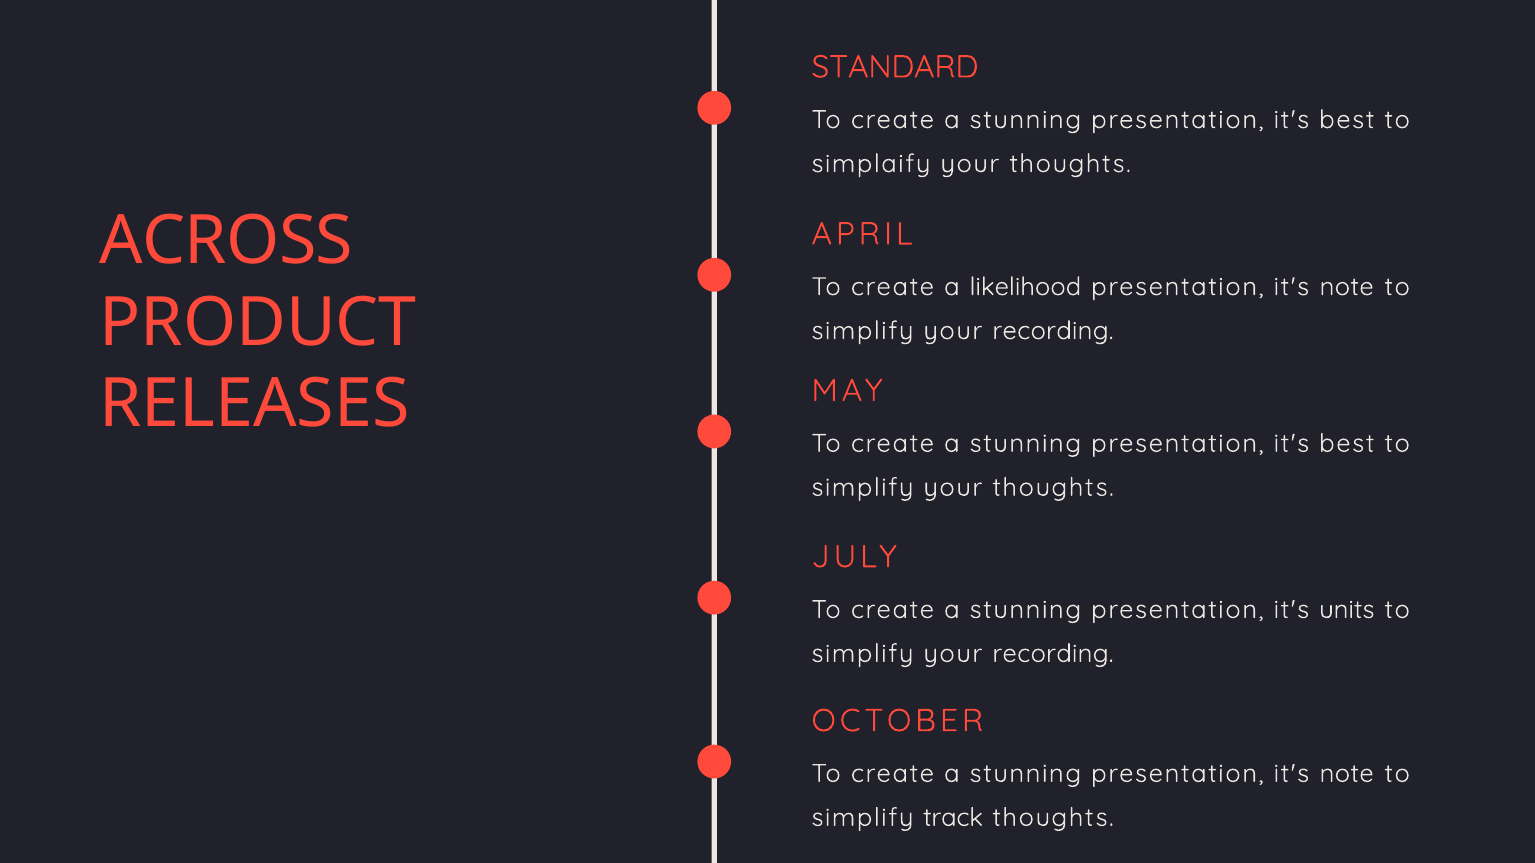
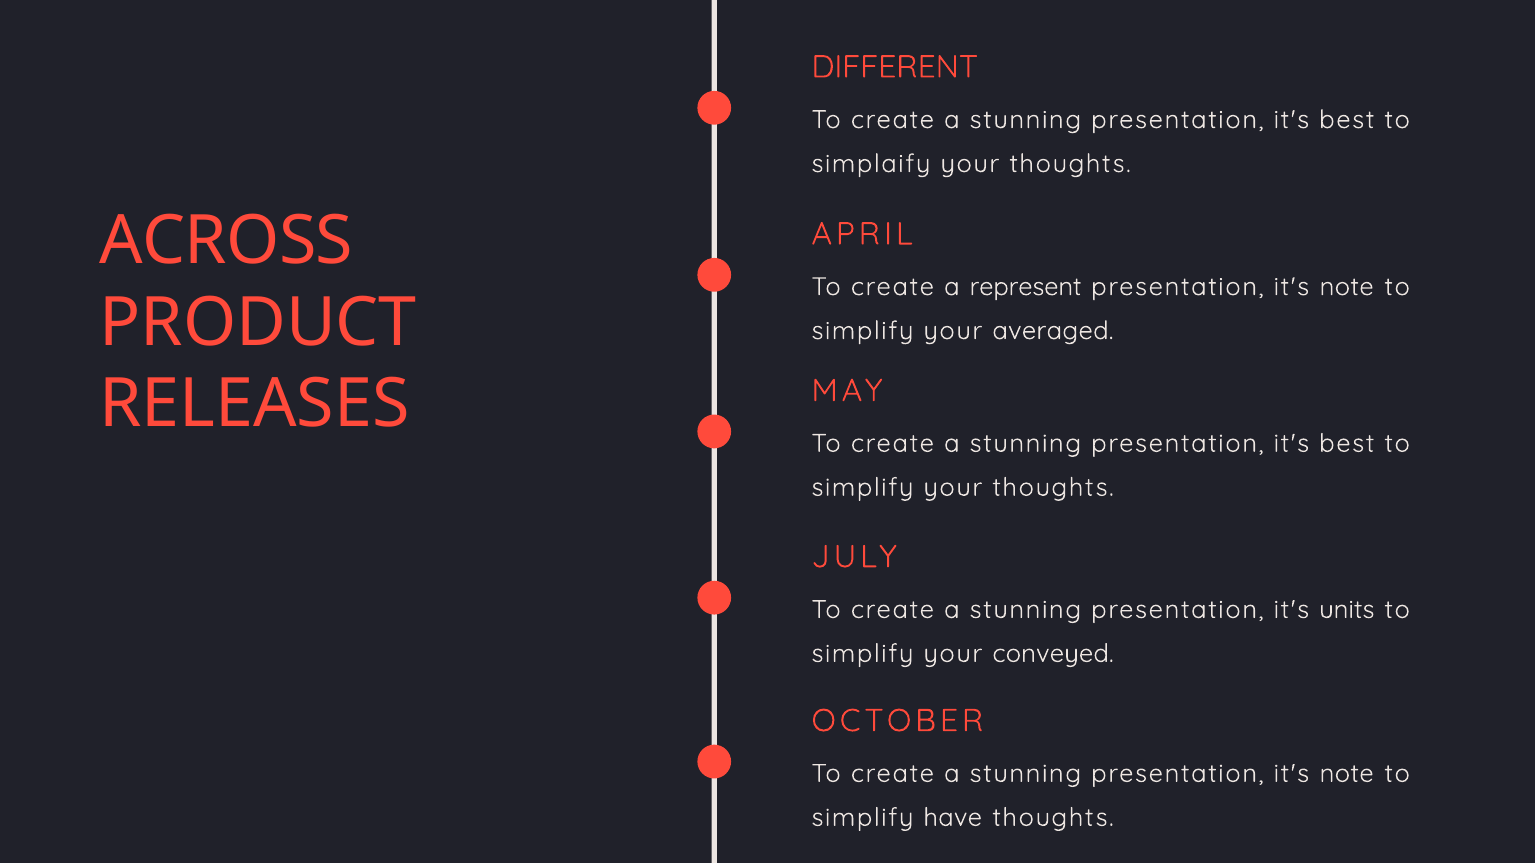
STANDARD: STANDARD -> DIFFERENT (895, 67)
likelihood: likelihood -> represent (1026, 287)
recording: recording -> averaged (1053, 331)
recording: recording -> conveyed (1053, 654)
track: track -> have (953, 818)
